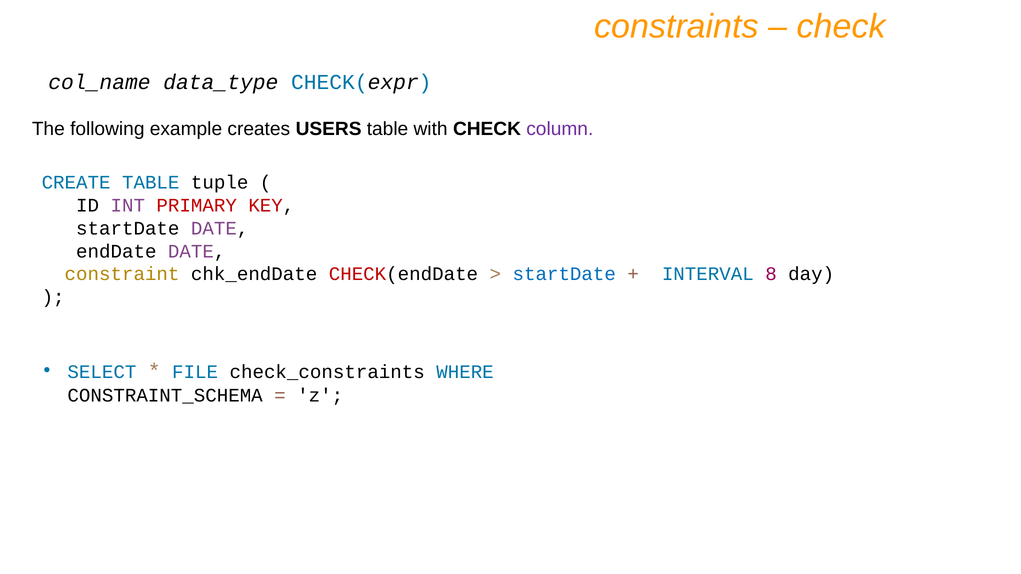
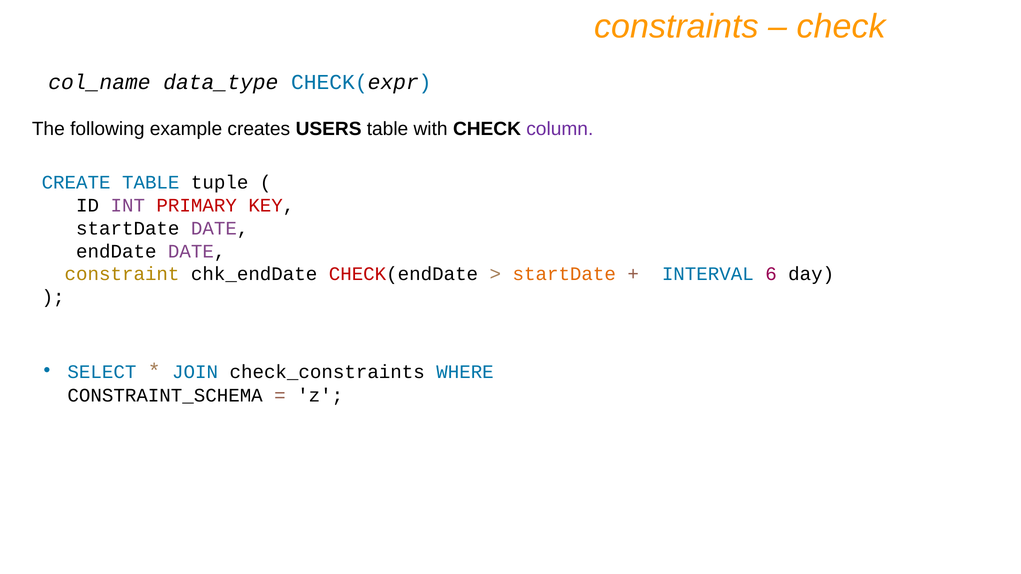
startDate colour: blue -> orange (564, 274)
8: 8 -> 6 (771, 274)
FILE: FILE -> JOIN (195, 372)
